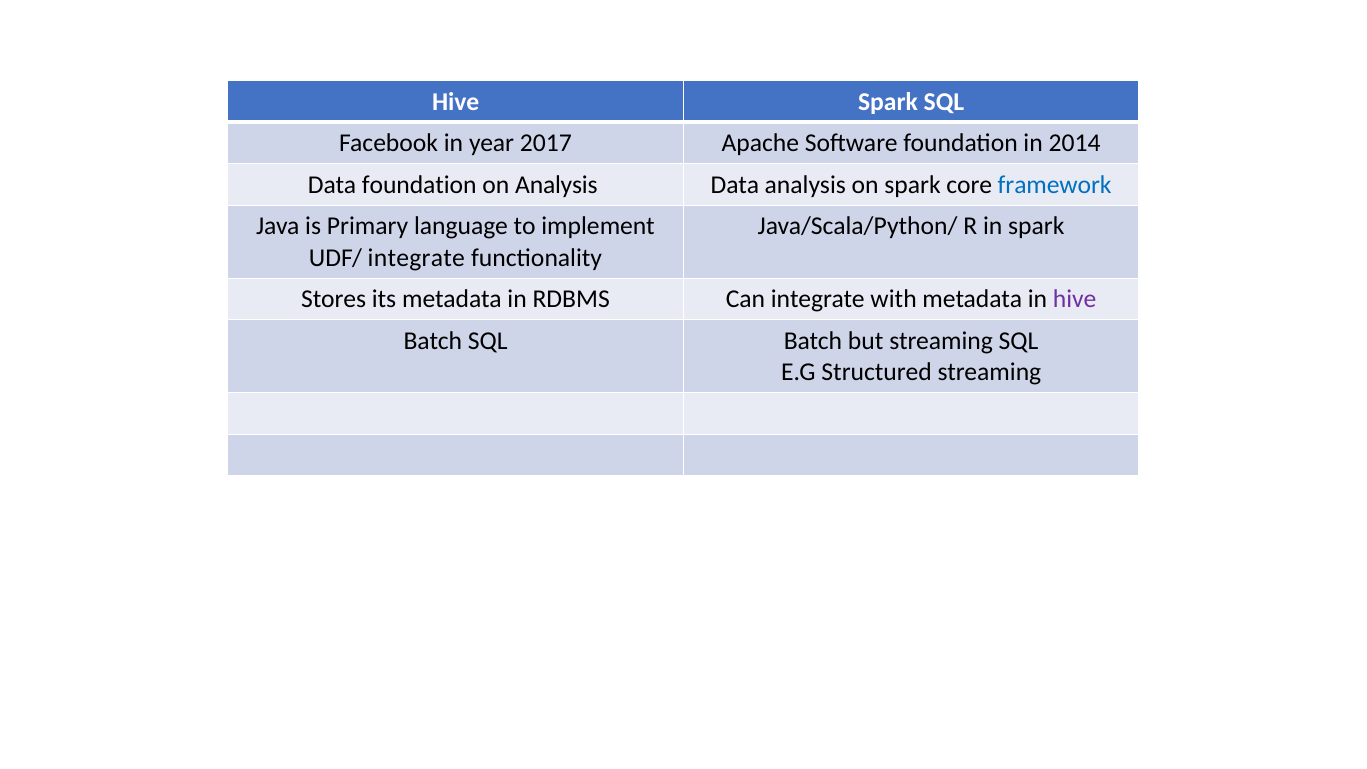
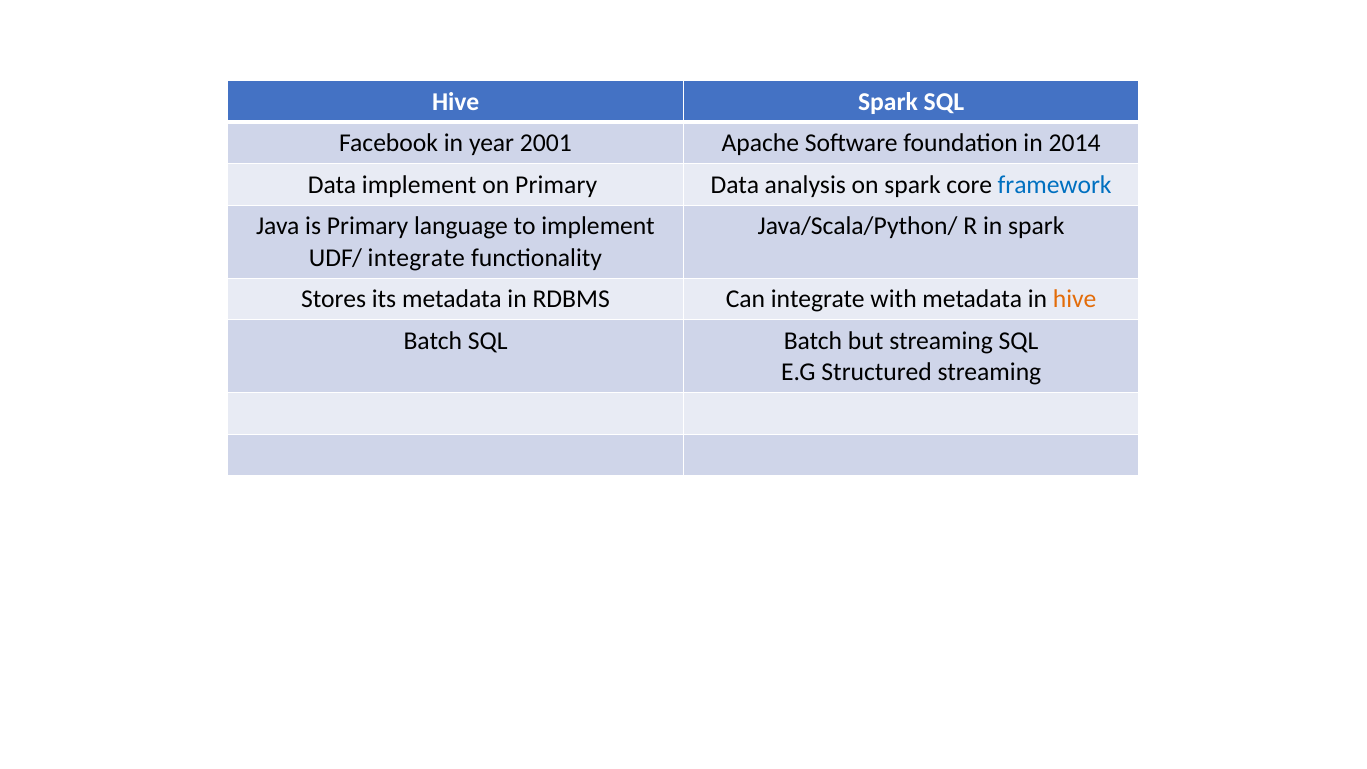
2017: 2017 -> 2001 (546, 143)
Data foundation: foundation -> implement (419, 185)
on Analysis: Analysis -> Primary (556, 185)
hive colour: purple -> orange (1075, 299)
